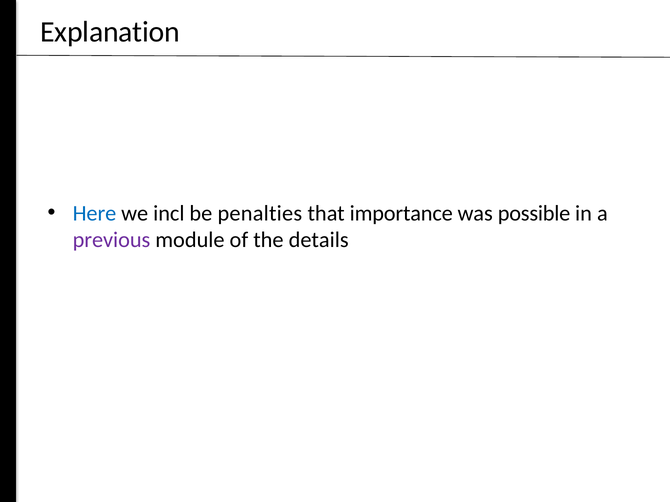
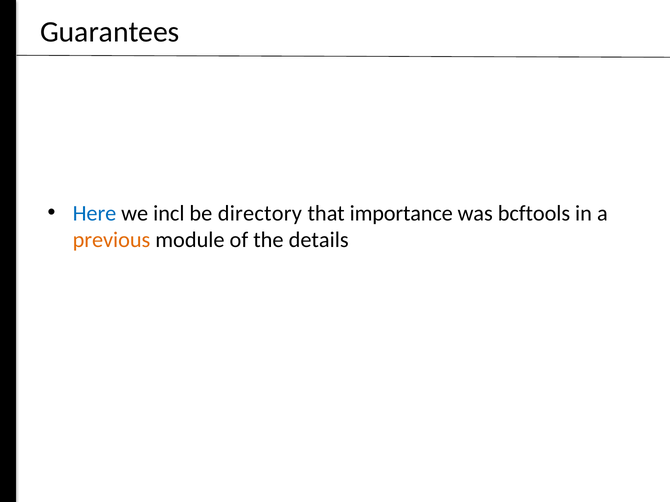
Explanation: Explanation -> Guarantees (110, 32)
penalties: penalties -> directory (260, 213)
possible: possible -> bcftools (534, 213)
previous colour: purple -> orange (111, 240)
